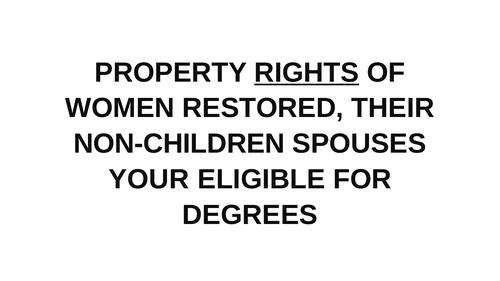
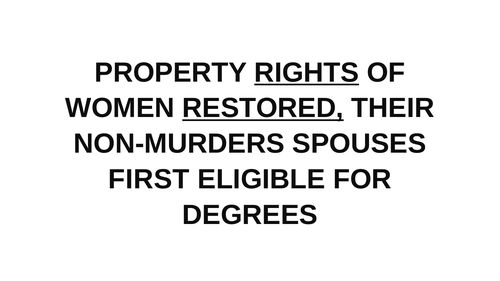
RESTORED underline: none -> present (263, 108)
NON-CHILDREN: NON-CHILDREN -> NON-MURDERS (179, 144)
YOUR: YOUR -> FIRST (149, 180)
